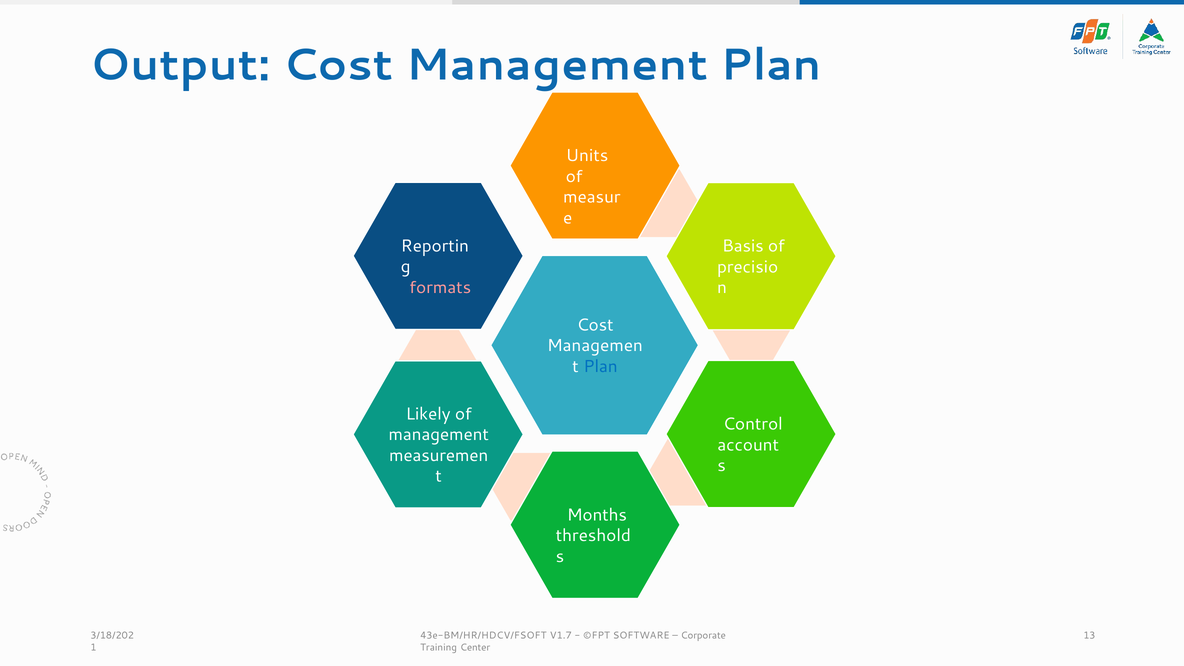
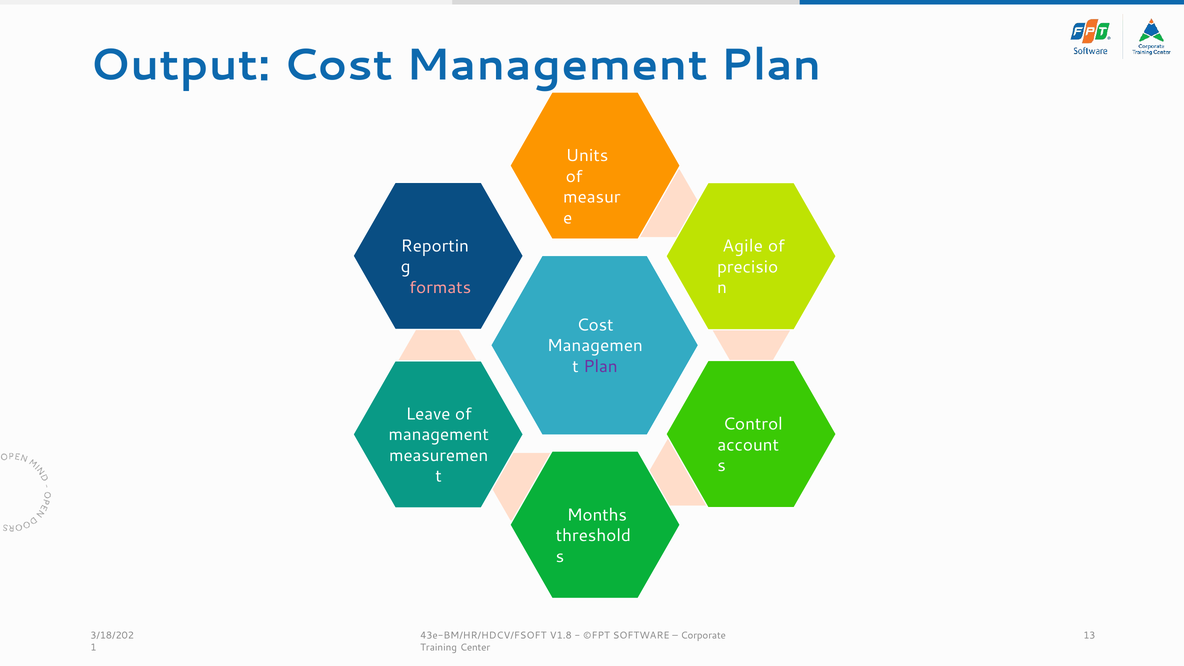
Basis: Basis -> Agile (743, 246)
Plan colour: blue -> purple (600, 366)
Likely: Likely -> Leave (428, 414)
V1.7: V1.7 -> V1.8 (561, 636)
